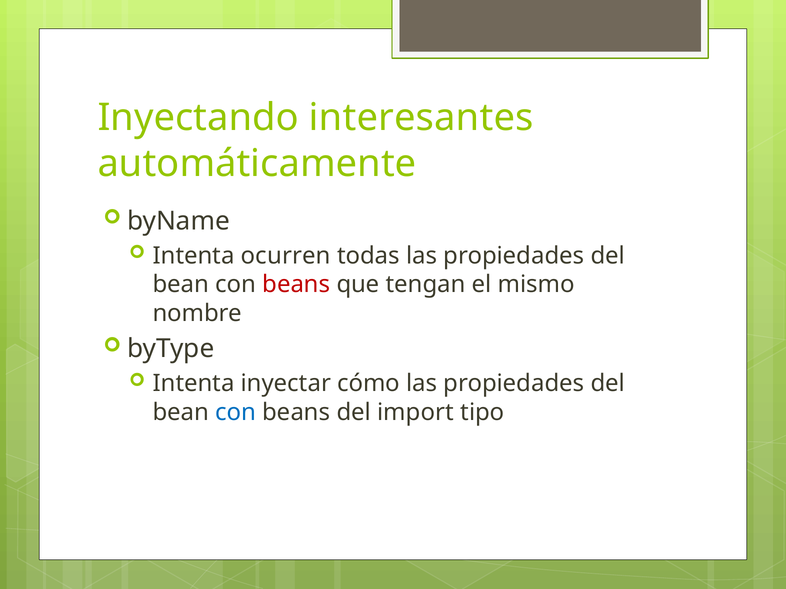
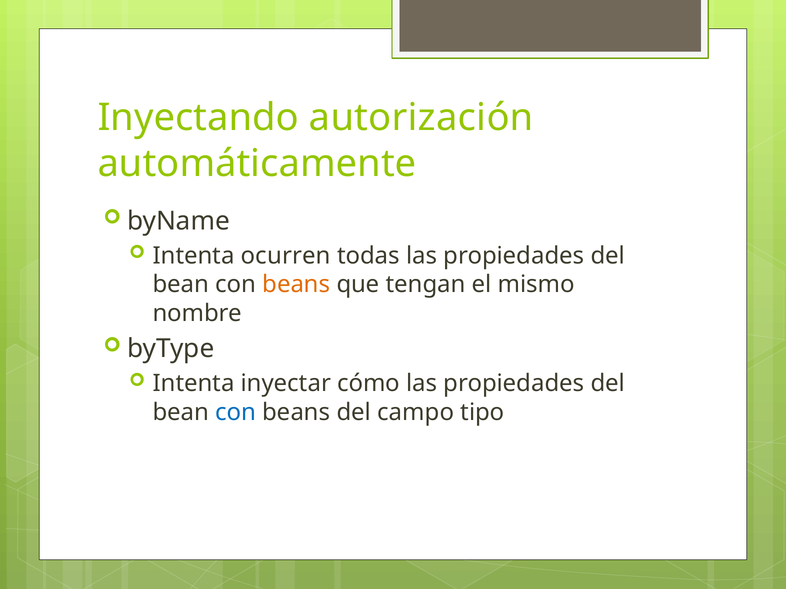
interesantes: interesantes -> autorización (421, 118)
beans colour: red -> orange (296, 285)
import: import -> campo (416, 413)
